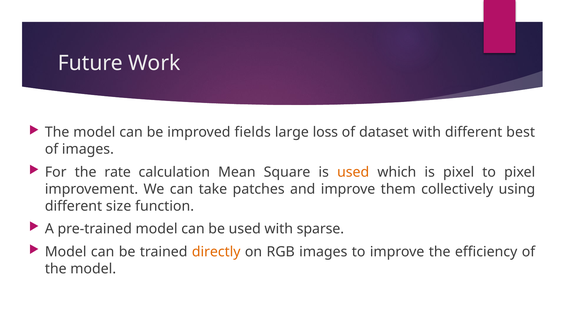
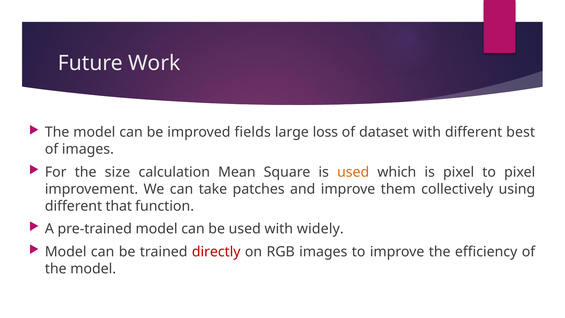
rate: rate -> size (117, 172)
size: size -> that (119, 206)
sparse: sparse -> widely (320, 229)
directly colour: orange -> red (216, 252)
